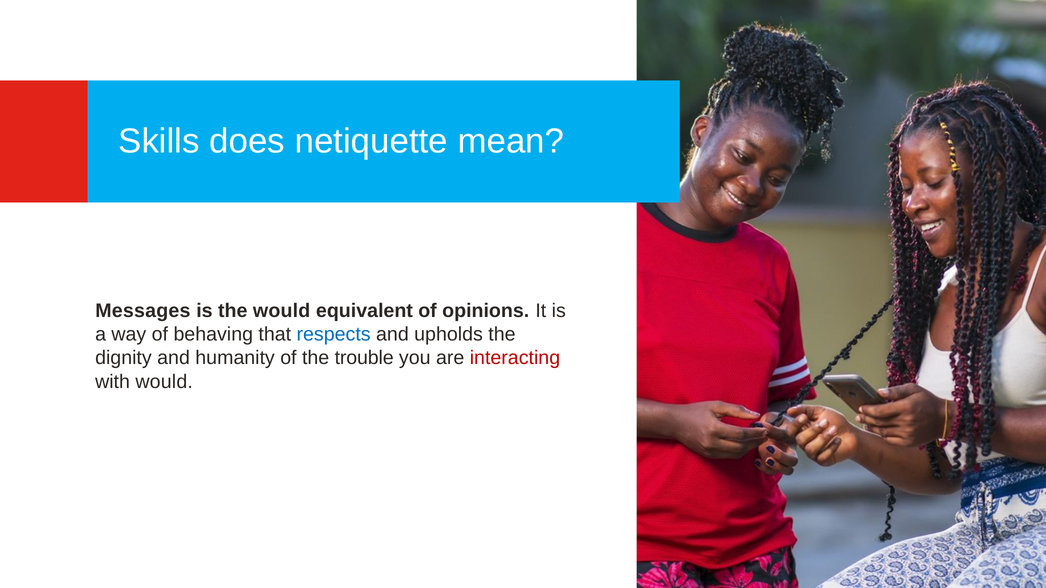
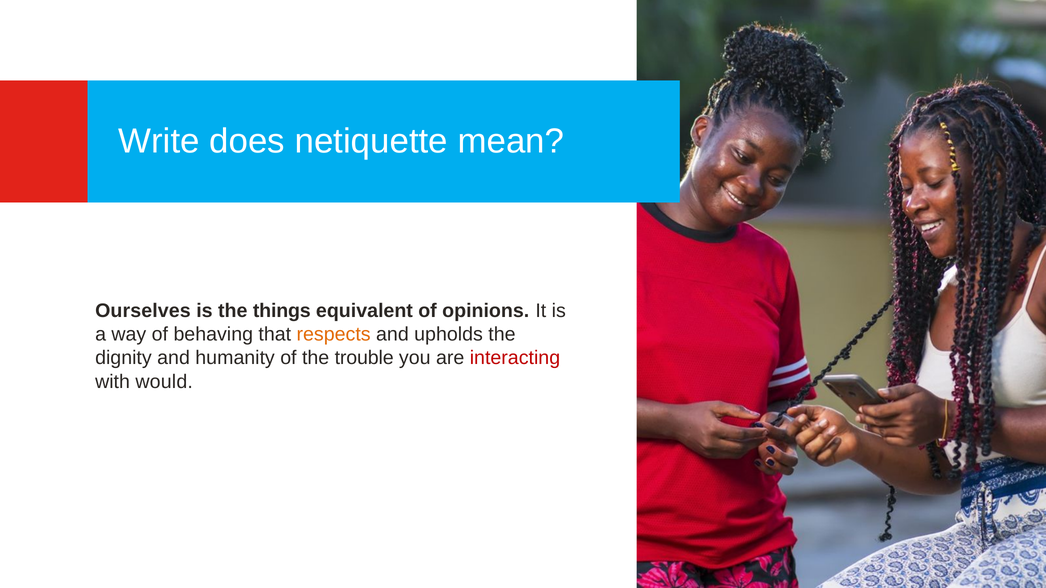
Skills: Skills -> Write (159, 141)
Messages: Messages -> Ourselves (143, 311)
the would: would -> things (282, 311)
respects colour: blue -> orange (334, 335)
